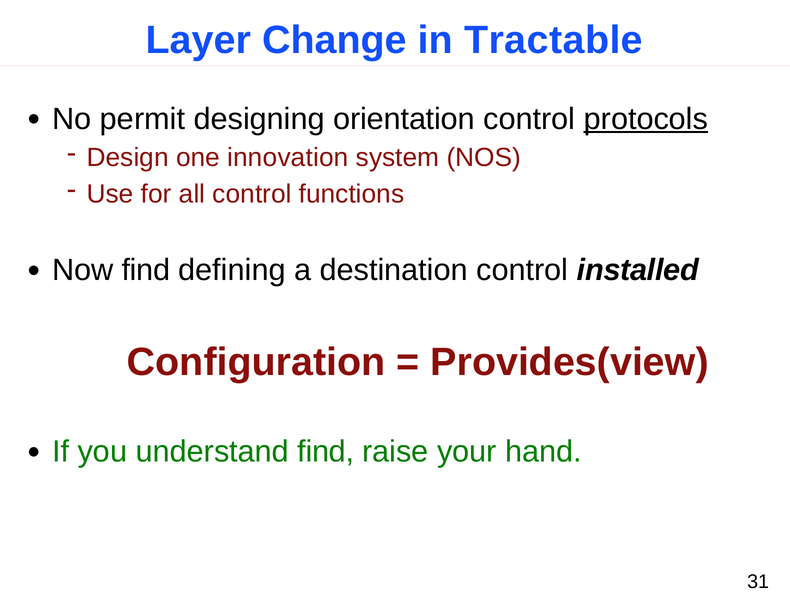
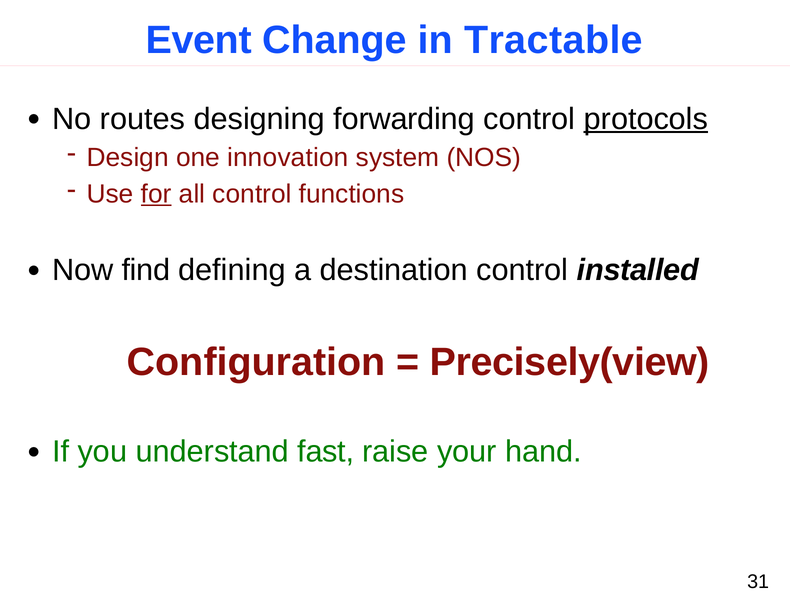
Layer: Layer -> Event (199, 40)
permit: permit -> routes (143, 119)
orientation: orientation -> forwarding (404, 119)
for underline: none -> present (156, 194)
Provides(view: Provides(view -> Precisely(view (570, 362)
understand find: find -> fast (326, 452)
